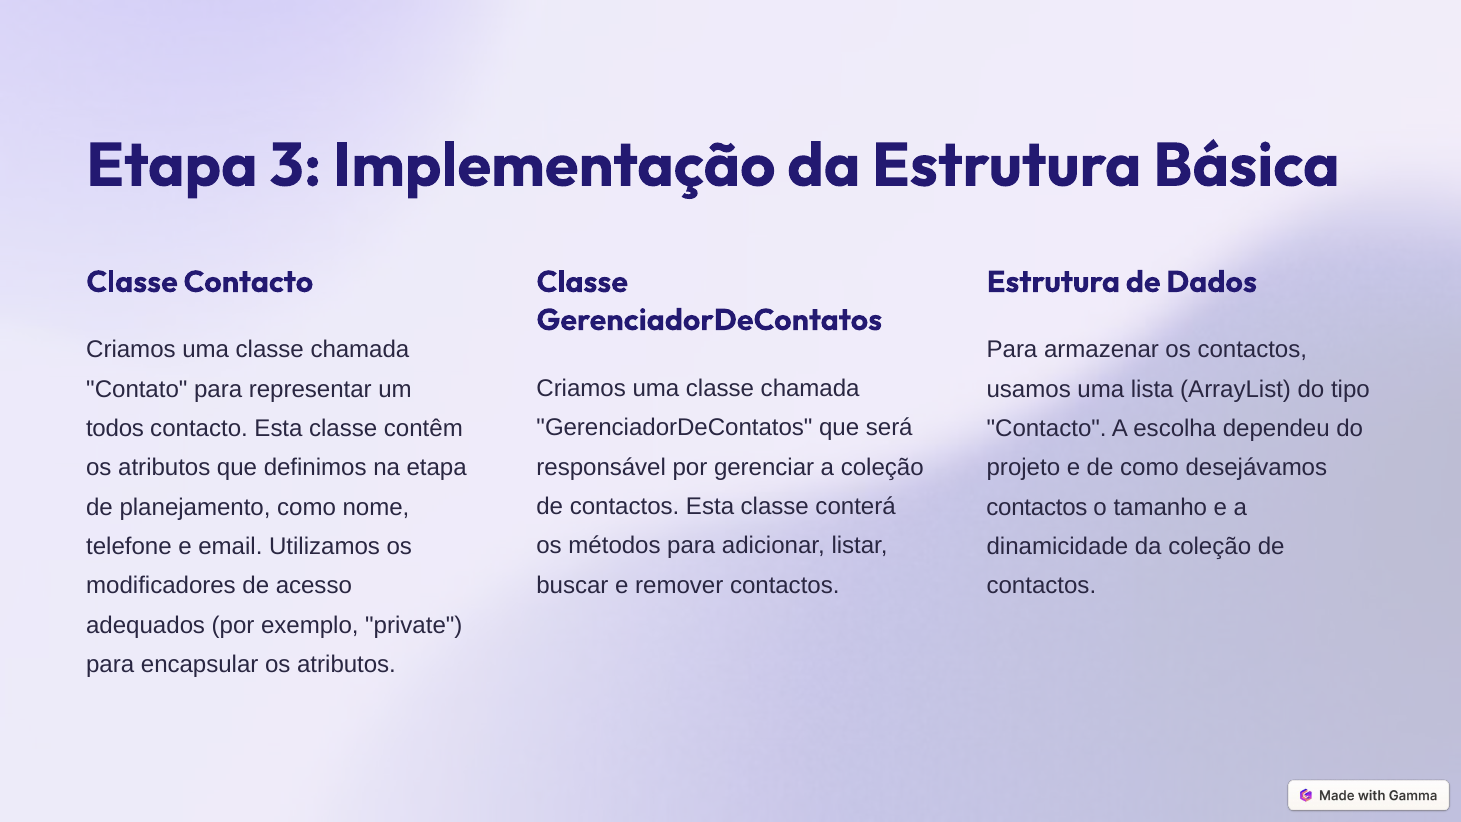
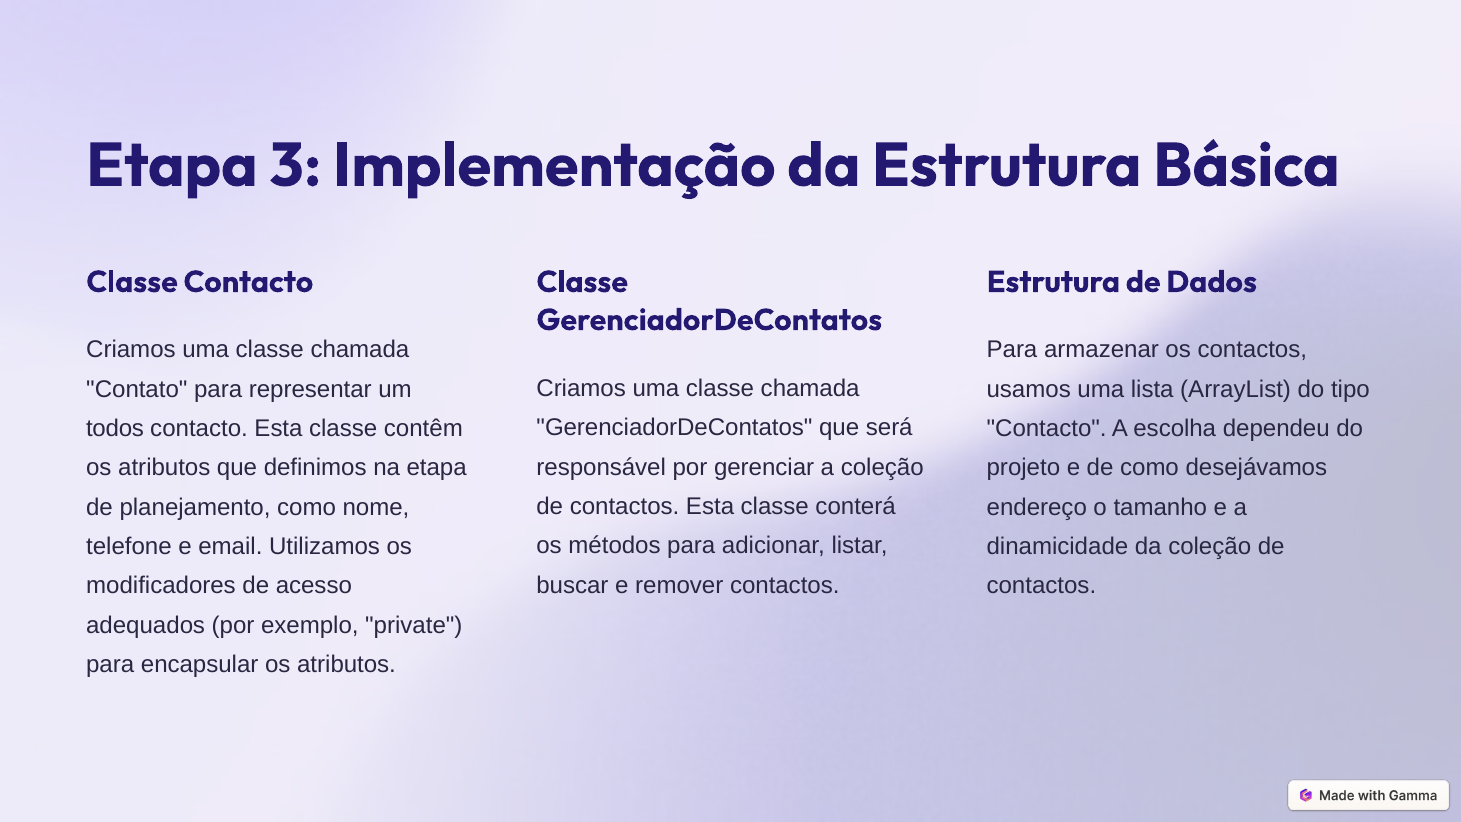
contactos: contactos -> endereço (1037, 507)
